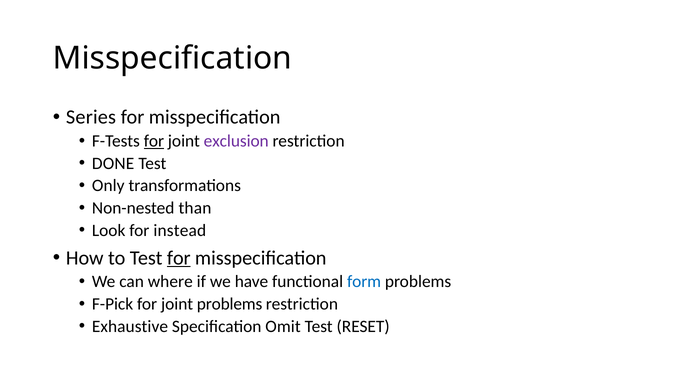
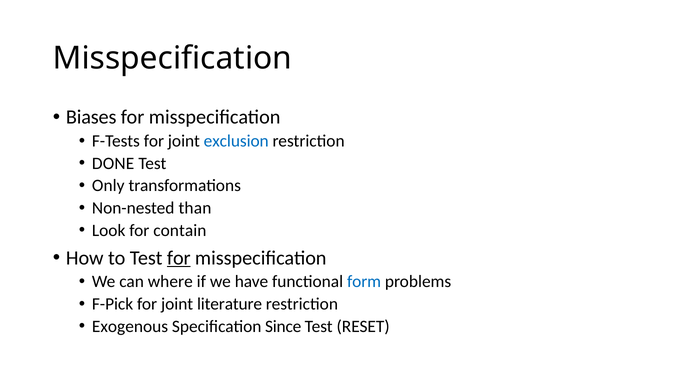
Series: Series -> Biases (91, 117)
for underline: present -> none (154, 141)
exclusion colour: purple -> blue (236, 141)
instead: instead -> contain (180, 231)
joint problems: problems -> literature (230, 304)
Exhaustive: Exhaustive -> Exogenous (130, 327)
Omit: Omit -> Since (283, 327)
